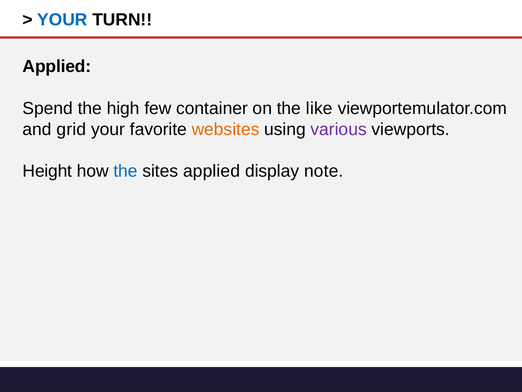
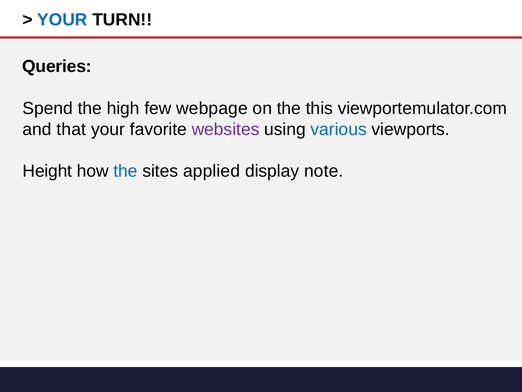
Applied: Applied -> Queries (57, 66)
container: container -> webpage (212, 108)
like: like -> this (319, 108)
grid: grid -> that (71, 129)
websites colour: orange -> purple (226, 129)
various colour: purple -> blue (339, 129)
